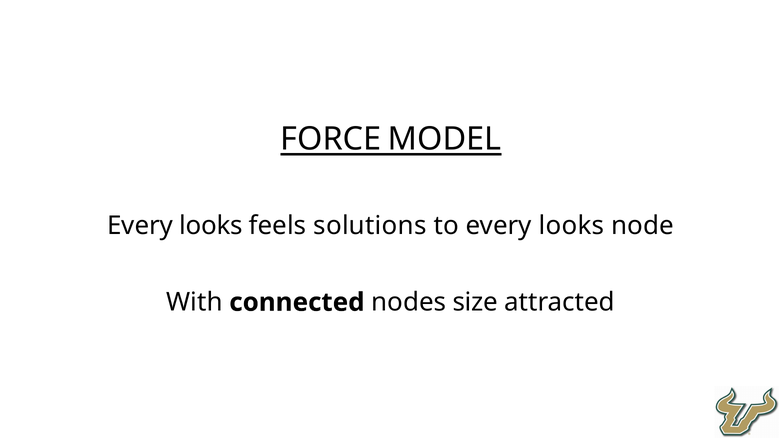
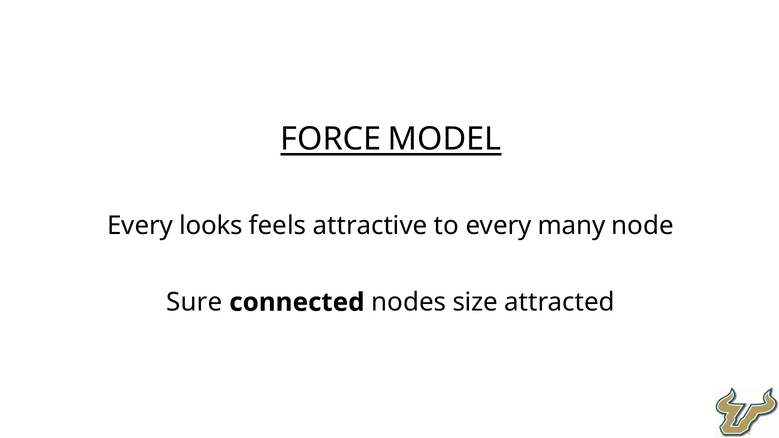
solutions: solutions -> attractive (370, 226)
to every looks: looks -> many (572, 226)
With: With -> Sure (194, 302)
